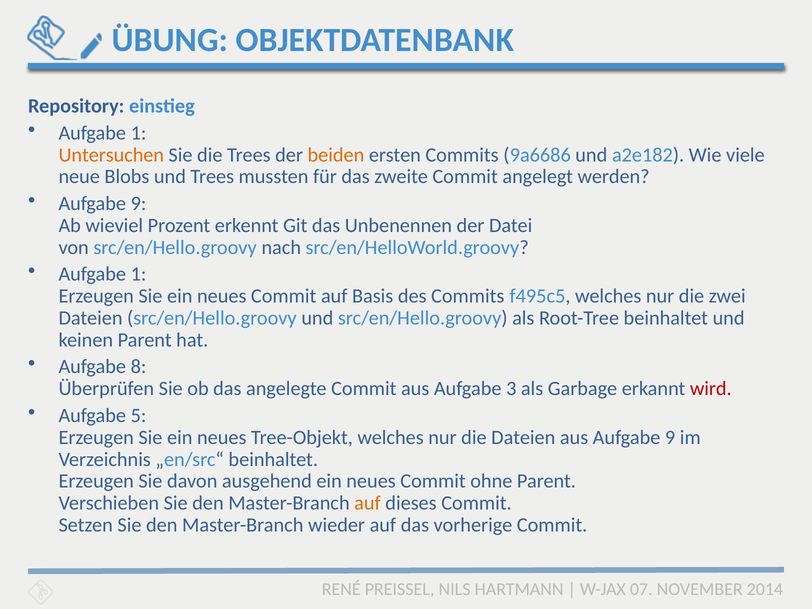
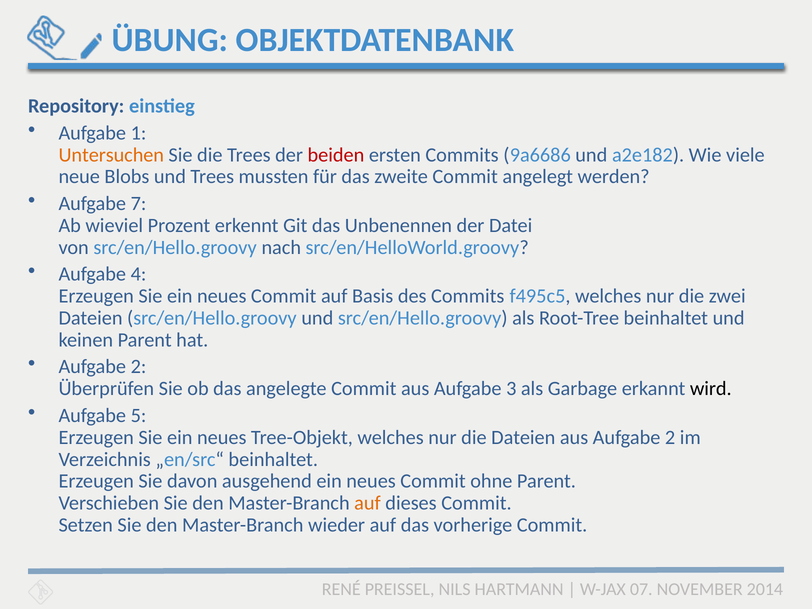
beiden colour: orange -> red (336, 155)
9: 9 -> 7 (139, 204)
1: 1 -> 4 (139, 274)
8: 8 -> 2 (139, 367)
wird colour: red -> black (711, 389)
aus Aufgabe 9: 9 -> 2 (670, 437)
